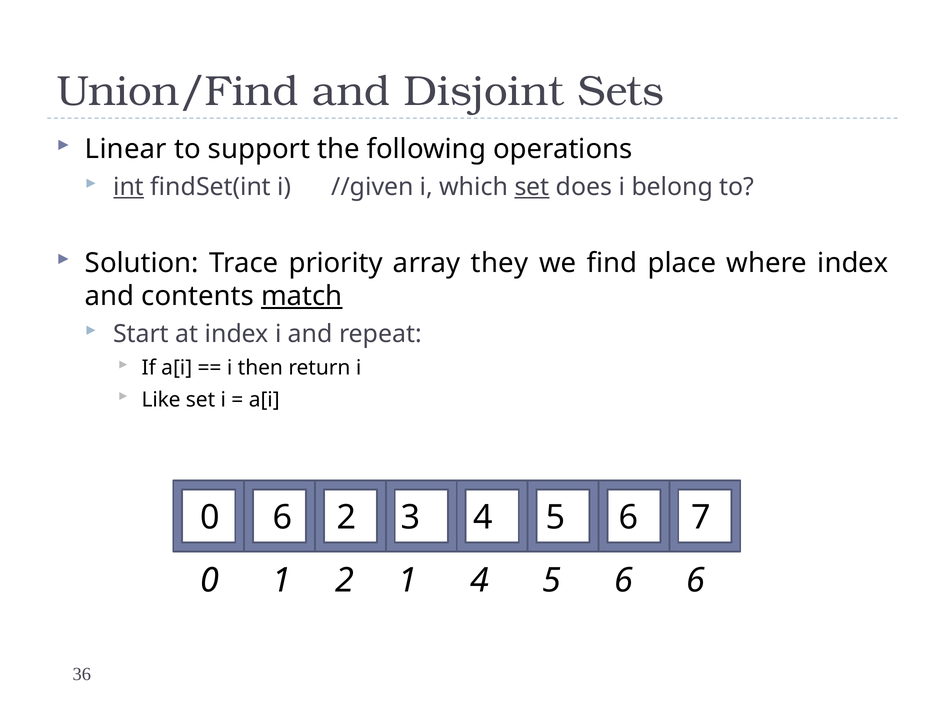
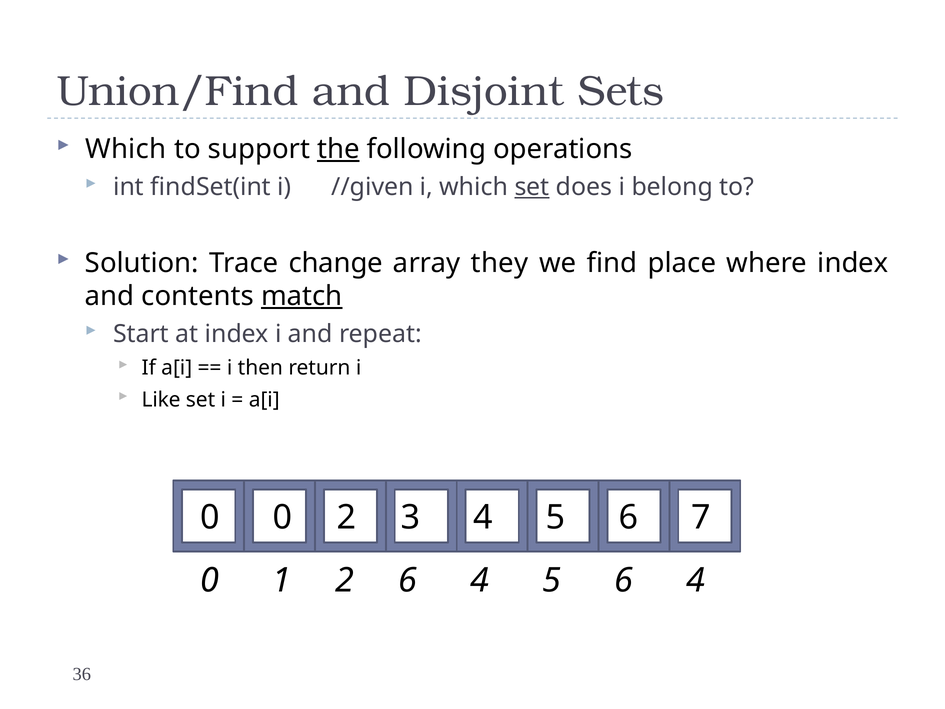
Linear: Linear -> Which (126, 149)
the underline: none -> present (338, 149)
int underline: present -> none (129, 187)
priority: priority -> change (336, 263)
0 6: 6 -> 0 (283, 517)
2 1: 1 -> 6 (408, 581)
5 6 6: 6 -> 4 (696, 581)
